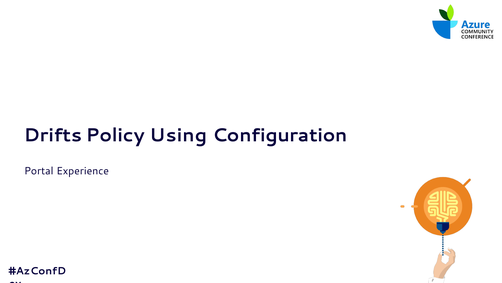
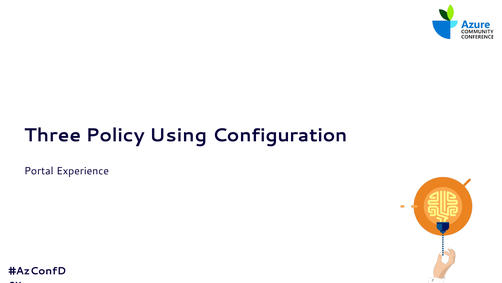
Drifts: Drifts -> Three (53, 135)
